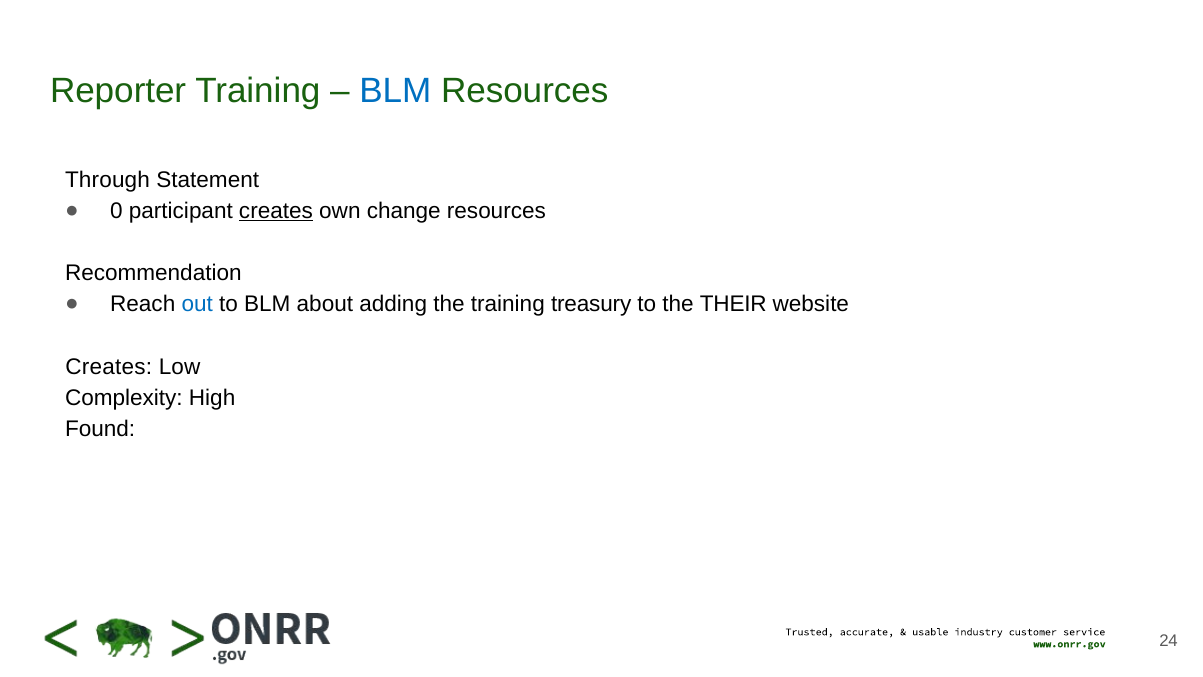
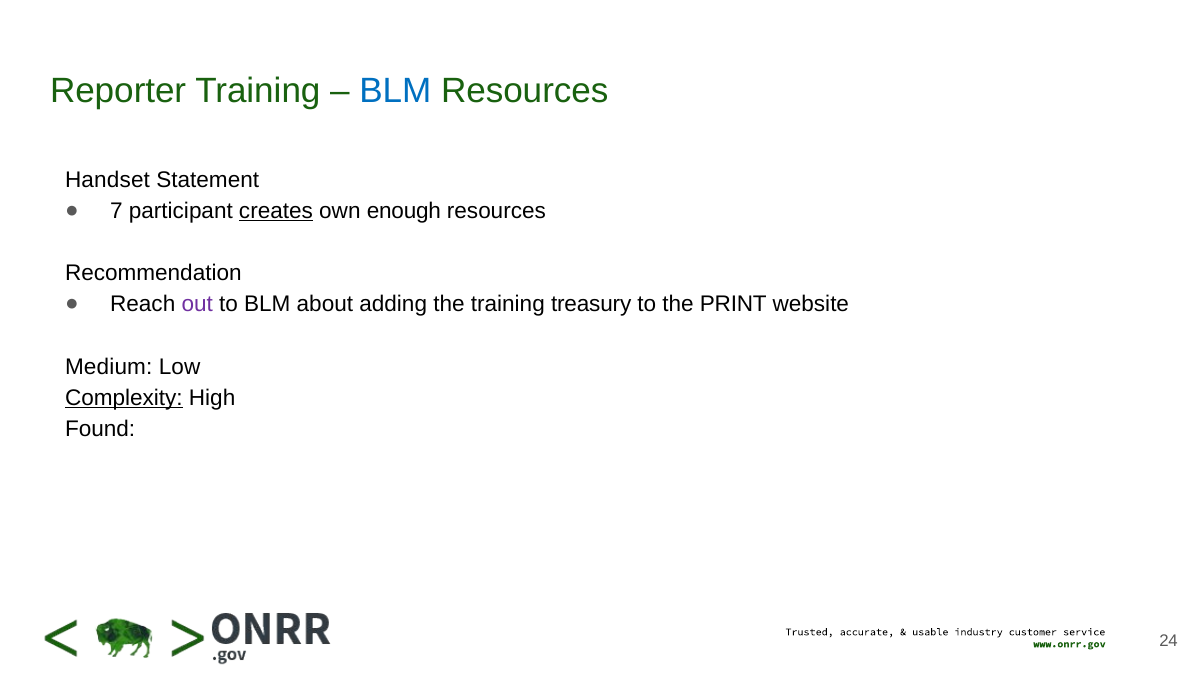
Through: Through -> Handset (108, 180)
0: 0 -> 7 (116, 211)
change: change -> enough (404, 211)
out colour: blue -> purple (197, 304)
THEIR: THEIR -> PRINT (733, 304)
Creates: Creates -> Medium (109, 366)
Complexity underline: none -> present (124, 398)
